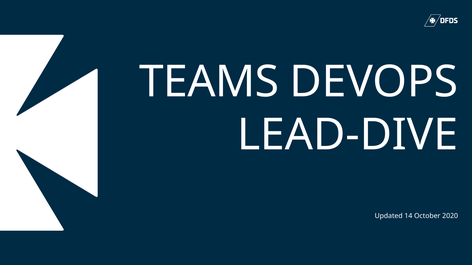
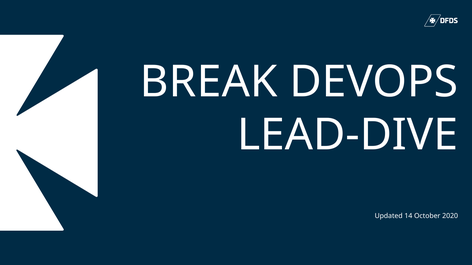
TEAMS: TEAMS -> BREAK (209, 82)
